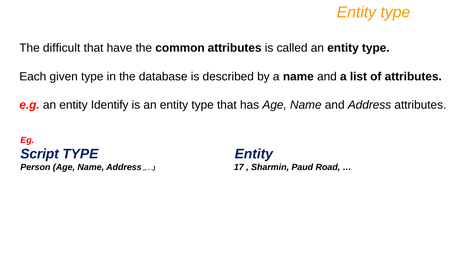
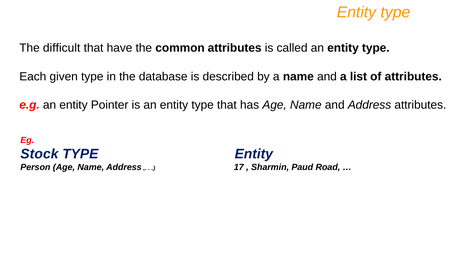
Identify: Identify -> Pointer (110, 105)
Script: Script -> Stock (39, 154)
